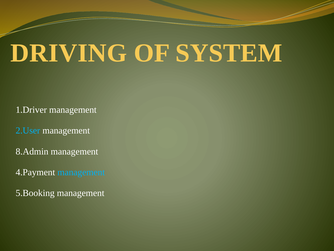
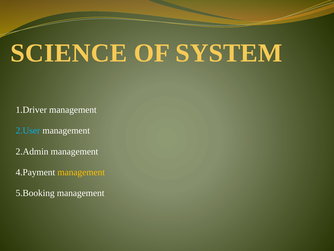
DRIVING: DRIVING -> SCIENCE (69, 53)
8.Admin: 8.Admin -> 2.Admin (32, 151)
management colour: light blue -> yellow (81, 172)
